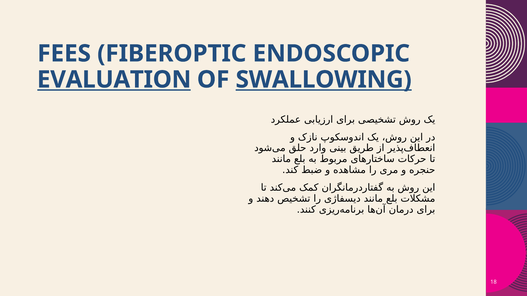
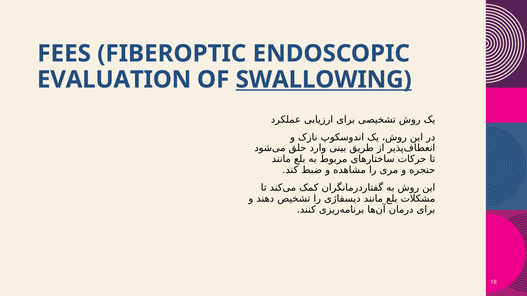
EVALUATION underline: present -> none (114, 80)
